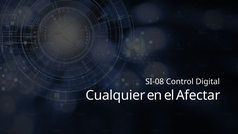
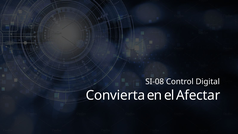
Cualquier: Cualquier -> Convierta (115, 95)
